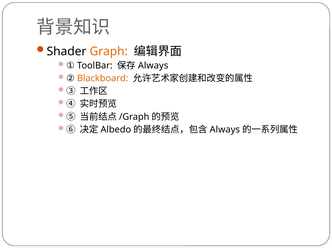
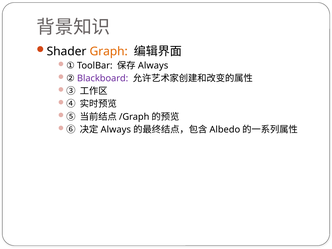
Blackboard colour: orange -> purple (103, 78)
Albedo: Albedo -> Always (116, 130)
Always: Always -> Albedo (225, 130)
